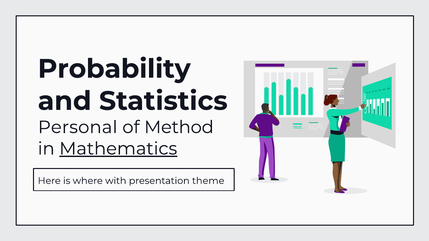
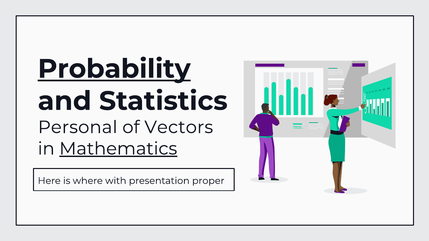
Probability underline: none -> present (114, 69)
Method: Method -> Vectors (179, 127)
theme: theme -> proper (208, 181)
